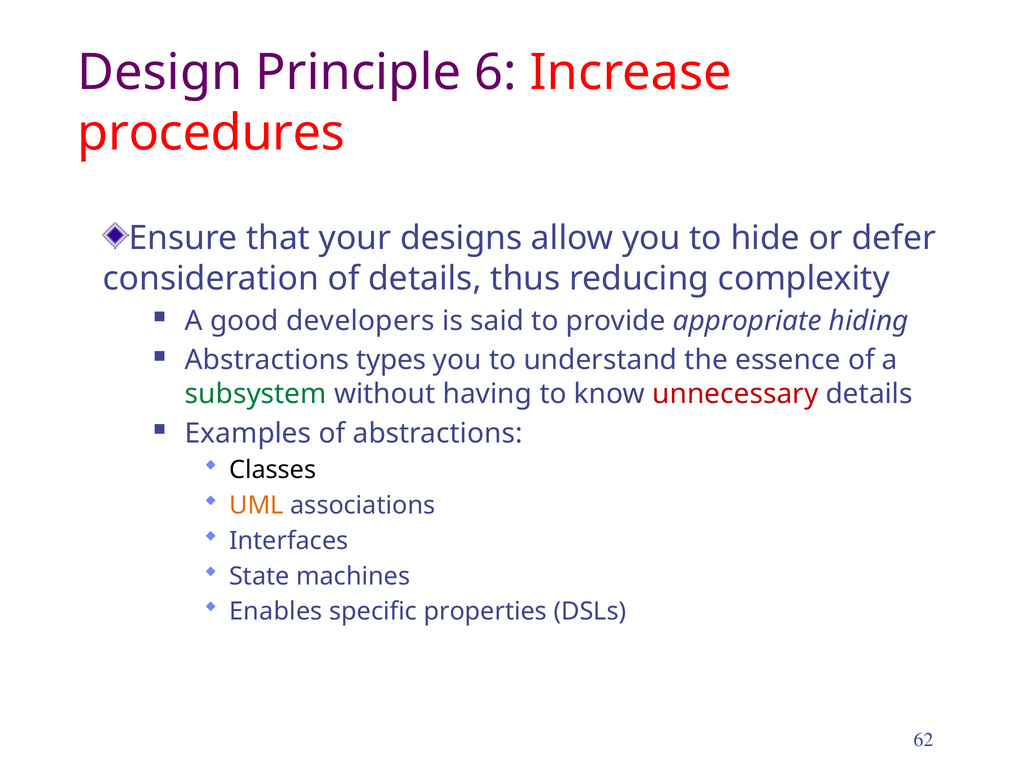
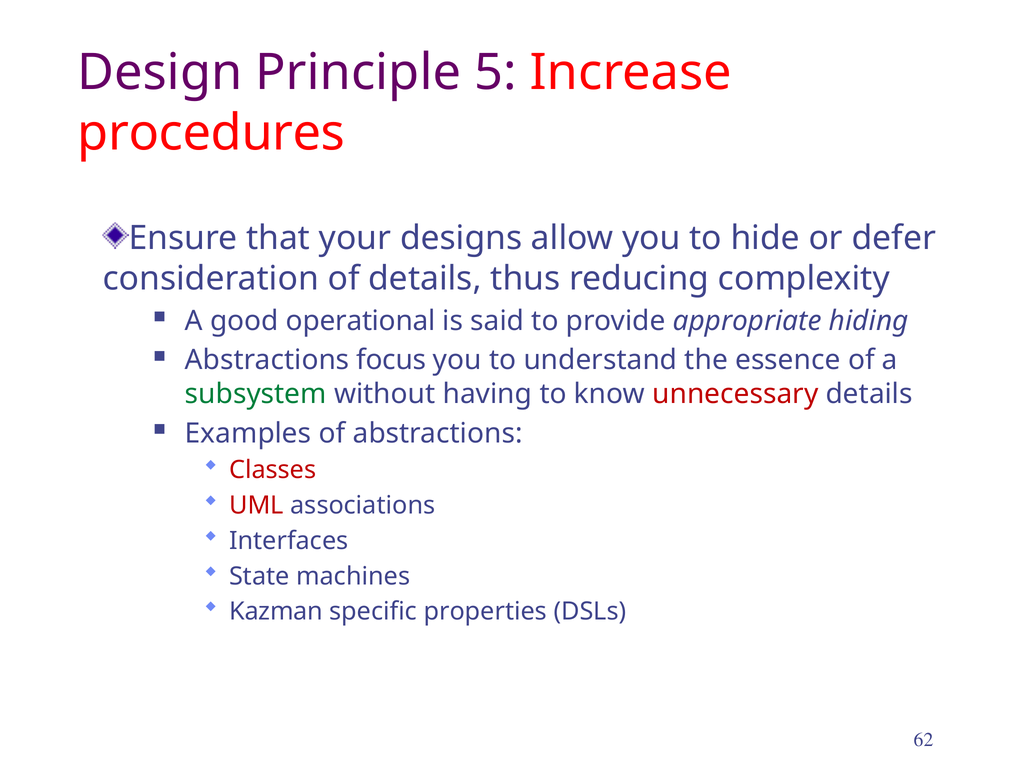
6: 6 -> 5 (495, 73)
developers: developers -> operational (361, 321)
types: types -> focus (391, 360)
Classes colour: black -> red (273, 470)
UML colour: orange -> red (256, 506)
Enables: Enables -> Kazman (276, 612)
